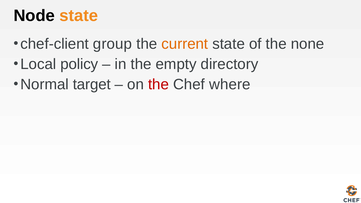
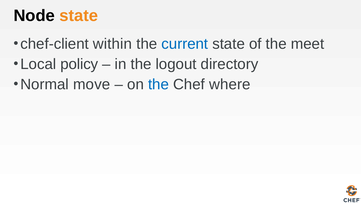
group: group -> within (113, 44)
current colour: orange -> blue (185, 44)
none: none -> meet (308, 44)
empty: empty -> logout (176, 64)
target: target -> move (92, 85)
the colour: red -> blue (159, 85)
